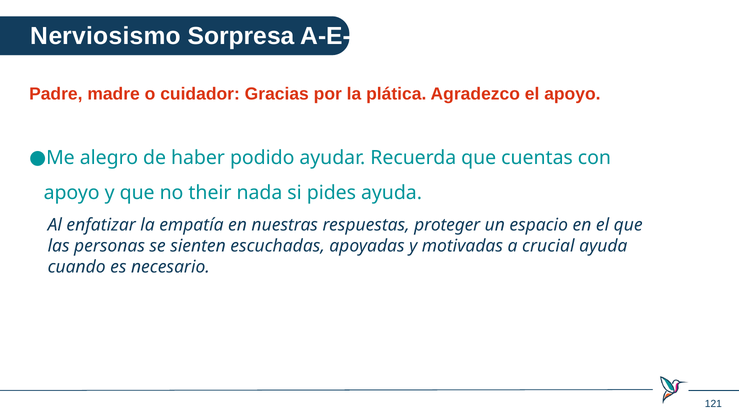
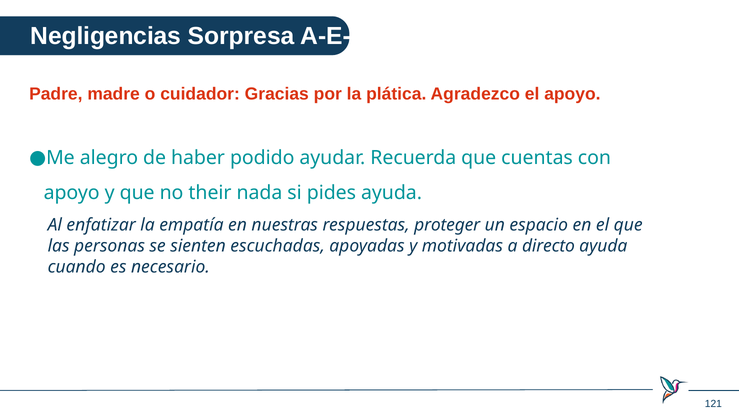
Nerviosismo: Nerviosismo -> Negligencias (106, 36)
crucial: crucial -> directo (548, 246)
